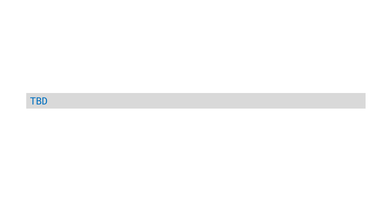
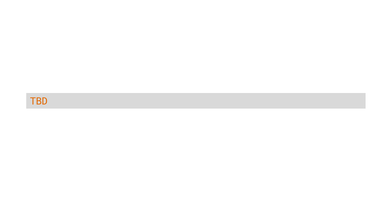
TBD colour: blue -> orange (39, 101)
